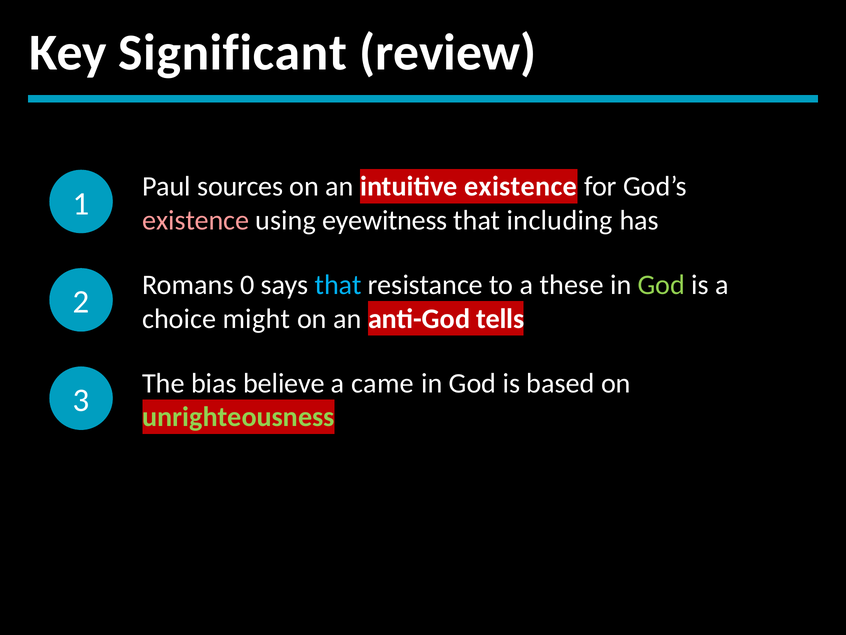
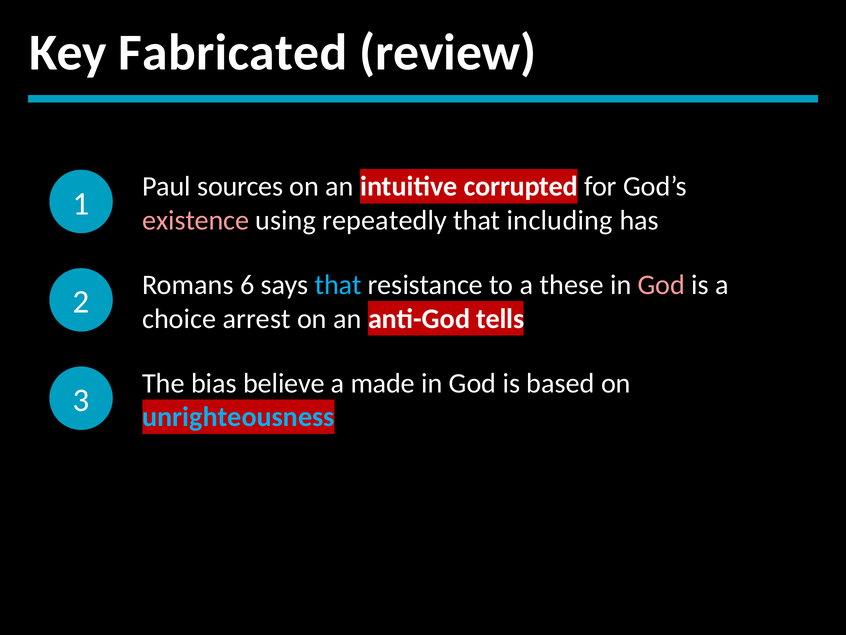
Significant: Significant -> Fabricated (233, 53)
intuitive existence: existence -> corrupted (521, 186)
eyewitness: eyewitness -> repeatedly (385, 220)
0: 0 -> 6 (247, 285)
God colour: light green -> pink (661, 285)
might: might -> arrest (257, 318)
came: came -> made (383, 383)
unrighteousness colour: light green -> light blue (238, 417)
